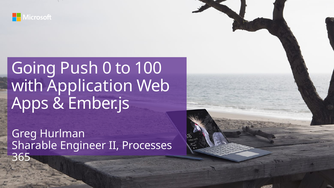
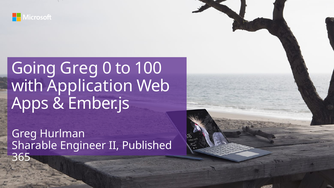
Going Push: Push -> Greg (79, 68)
Processes: Processes -> Published (147, 145)
